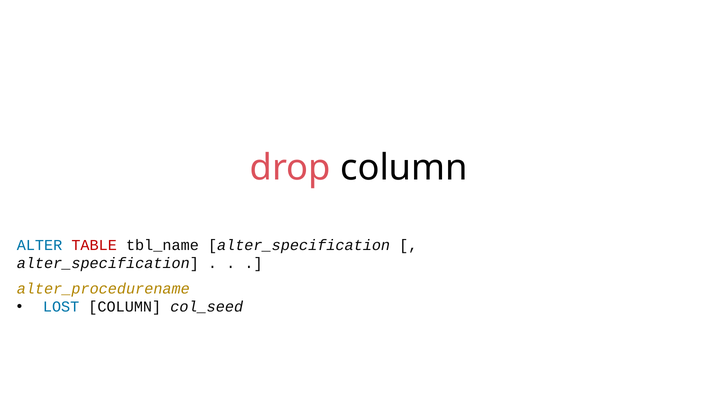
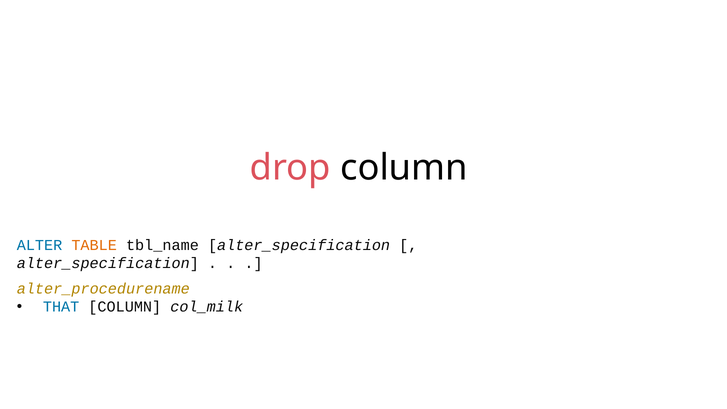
TABLE colour: red -> orange (94, 245)
LOST: LOST -> THAT (61, 307)
col_seed: col_seed -> col_milk (207, 307)
